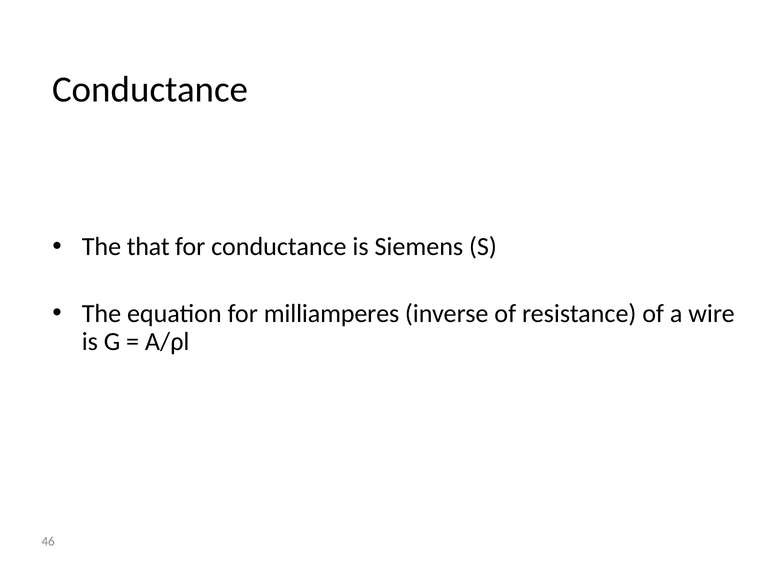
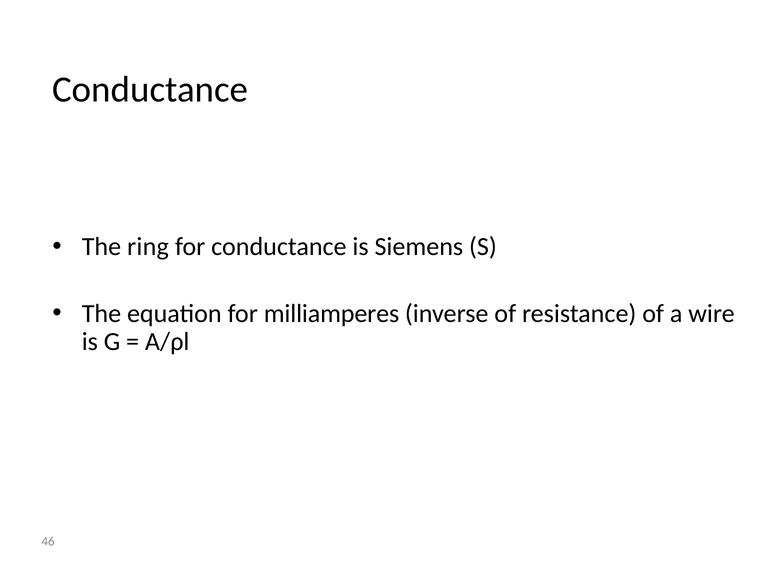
that: that -> ring (148, 247)
